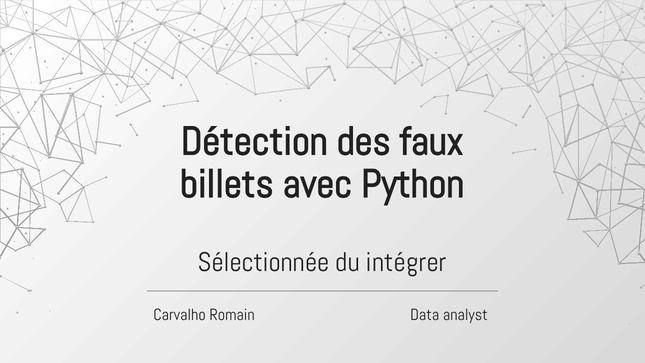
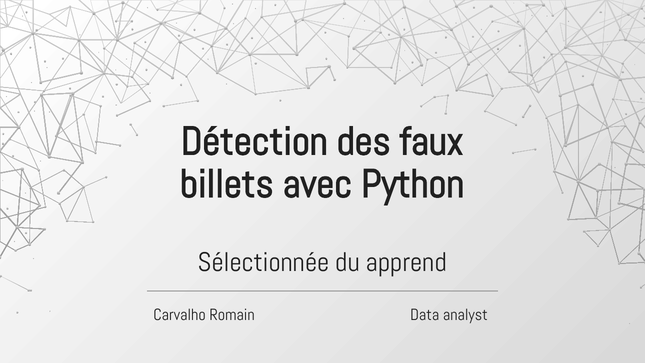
intégrer: intégrer -> apprend (406, 262)
